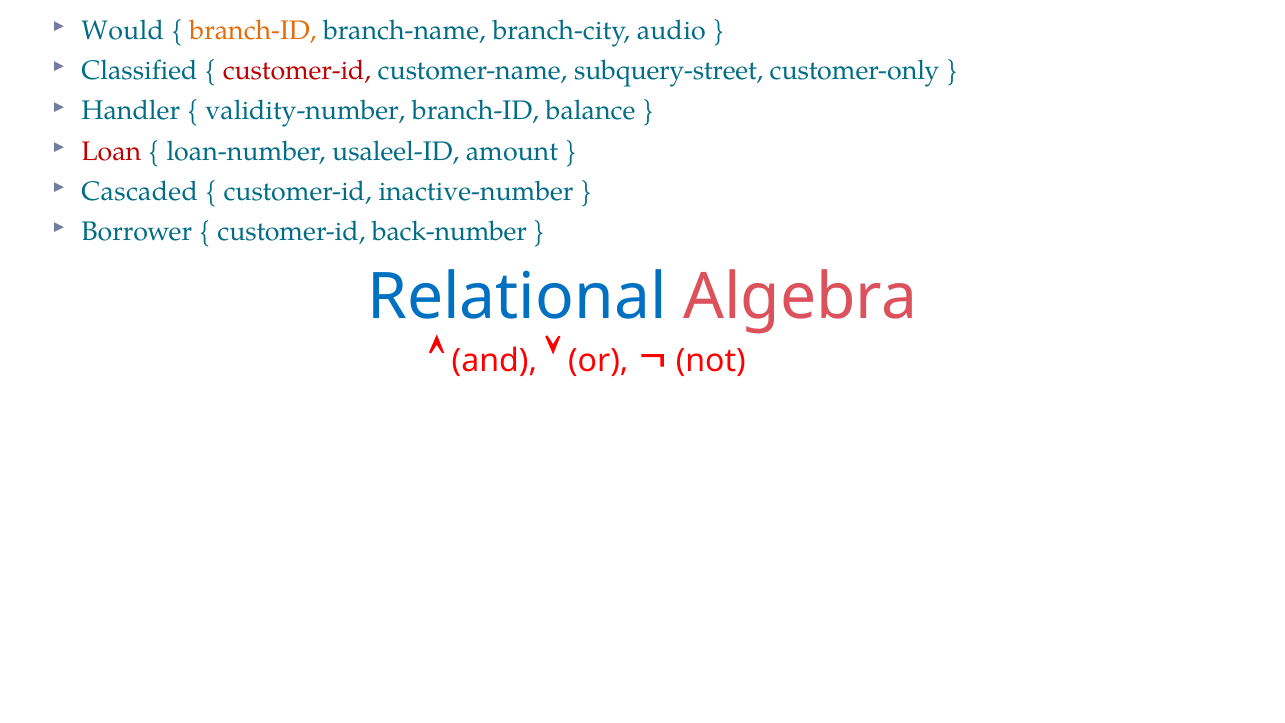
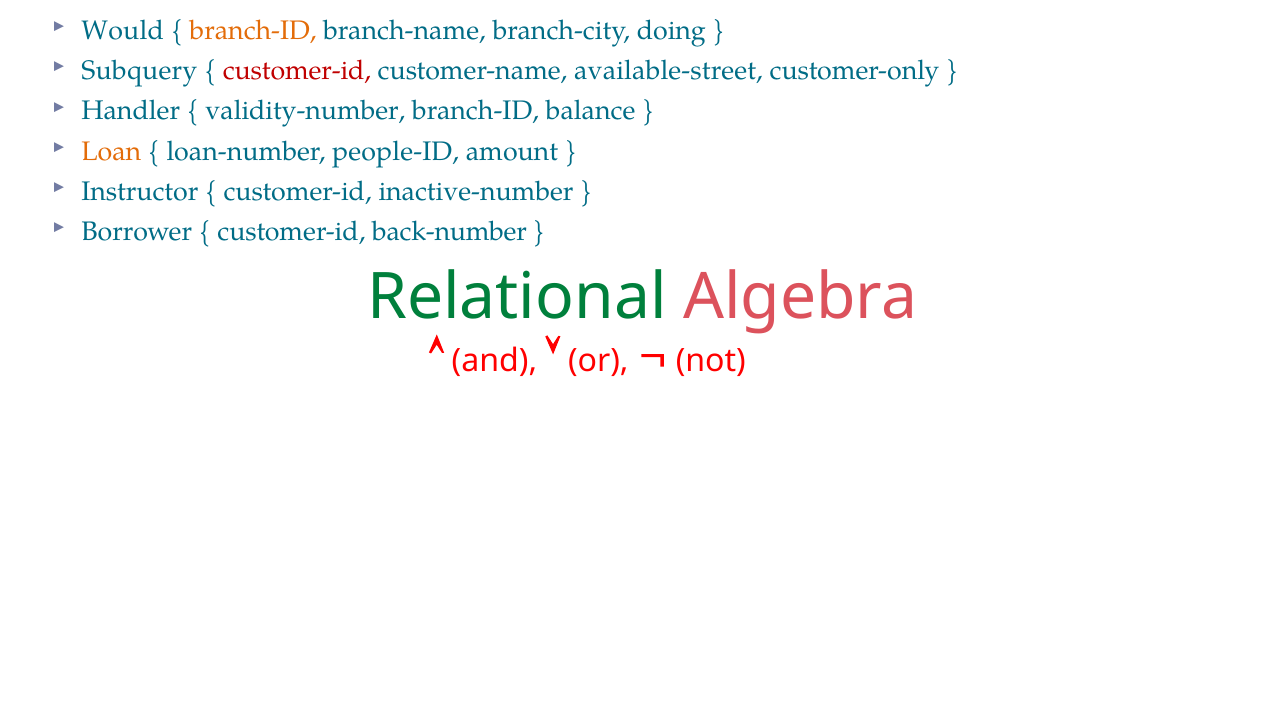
audio: audio -> doing (671, 31)
Classified: Classified -> Subquery (139, 71)
subquery-street: subquery-street -> available-street (669, 71)
Loan colour: red -> orange (111, 151)
usaleel-ID: usaleel-ID -> people-ID (396, 151)
Cascaded: Cascaded -> Instructor (140, 191)
Relational colour: blue -> green (517, 297)
